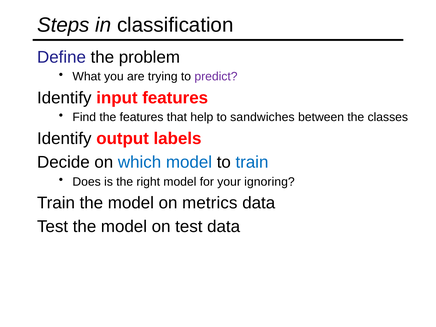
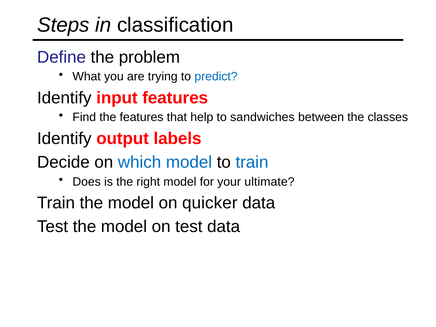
predict colour: purple -> blue (216, 77)
ignoring: ignoring -> ultimate (269, 182)
metrics: metrics -> quicker (210, 203)
